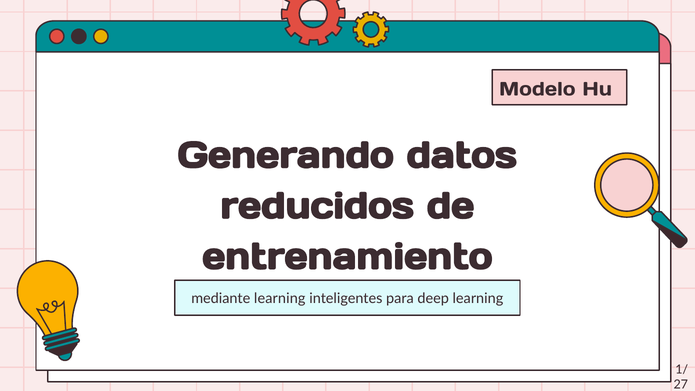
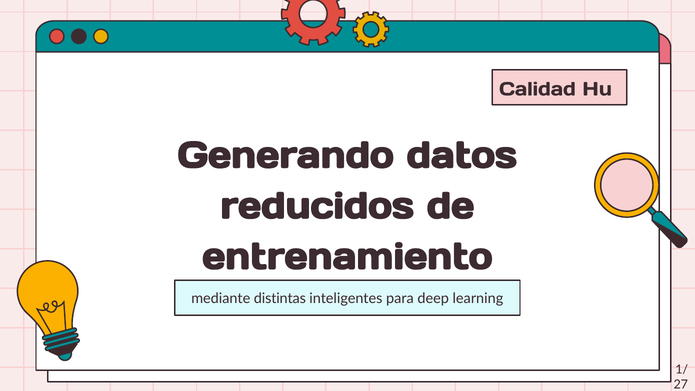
Modelo: Modelo -> Calidad (538, 90)
mediante learning: learning -> distintas (280, 299)
